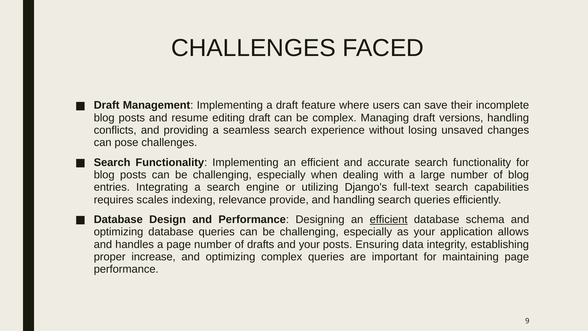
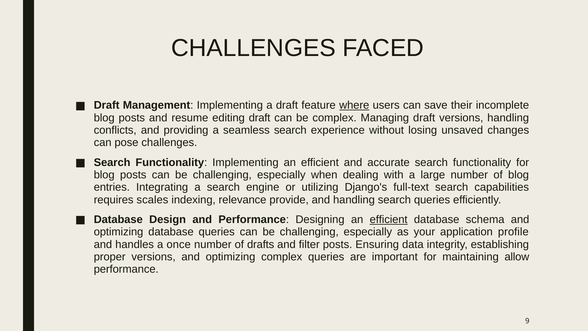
where underline: none -> present (354, 105)
allows: allows -> profile (513, 232)
a page: page -> once (179, 244)
and your: your -> filter (309, 244)
proper increase: increase -> versions (154, 257)
maintaining page: page -> allow (517, 257)
